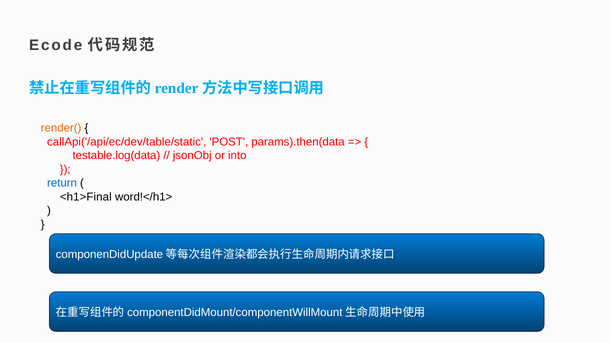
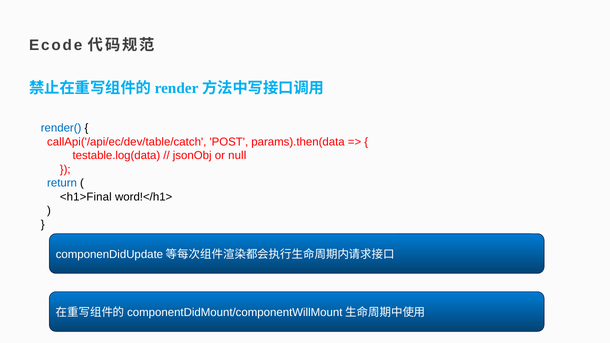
render( colour: orange -> blue (61, 128)
callApi('/api/ec/dev/table/static: callApi('/api/ec/dev/table/static -> callApi('/api/ec/dev/table/catch (127, 142)
into: into -> null (237, 156)
